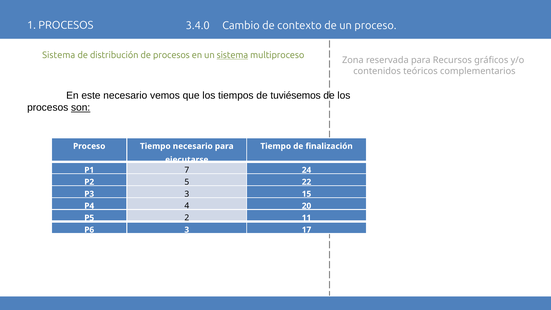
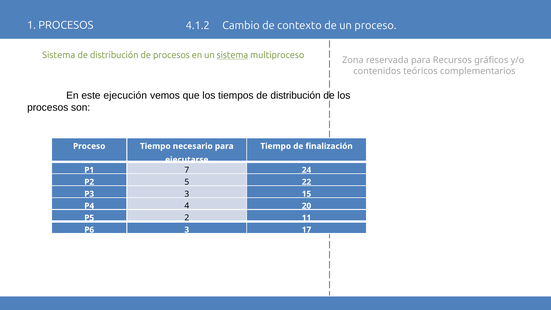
3.4.0: 3.4.0 -> 4.1.2 (198, 25)
este necesario: necesario -> ejecución (125, 95)
tiempos de tuviésemos: tuviésemos -> distribución (296, 95)
son underline: present -> none (81, 108)
